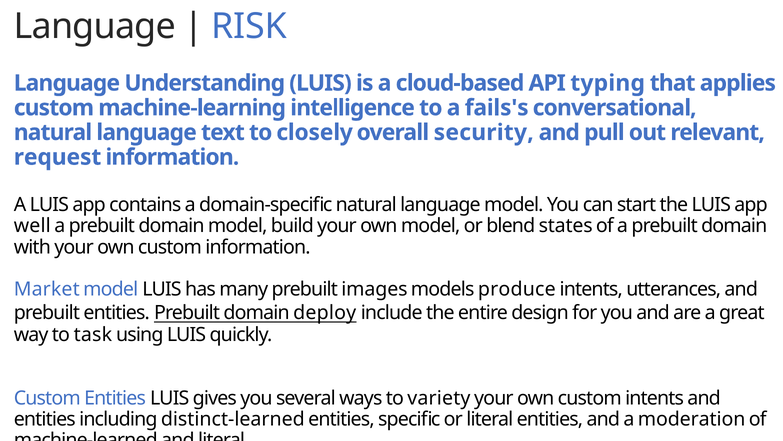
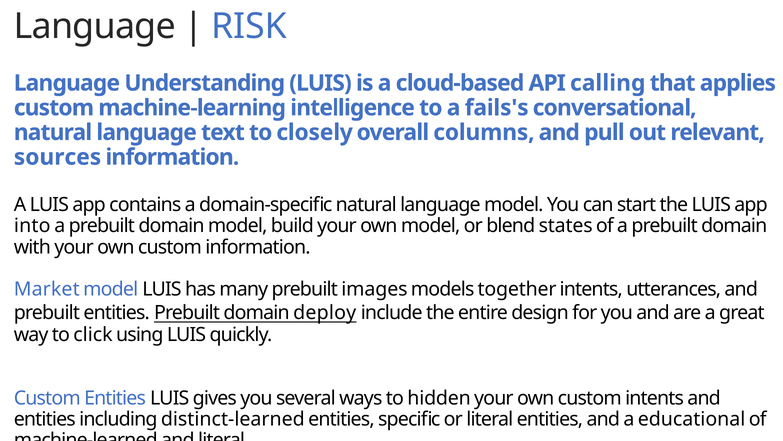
typing: typing -> calling (608, 83)
security: security -> columns (484, 132)
request: request -> sources (58, 157)
well: well -> into (32, 226)
produce: produce -> together (517, 289)
task: task -> click (93, 334)
variety: variety -> hidden (439, 398)
moderation: moderation -> educational (692, 419)
